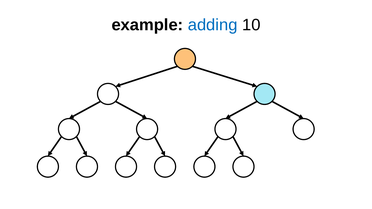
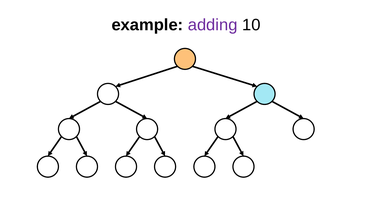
adding colour: blue -> purple (213, 25)
